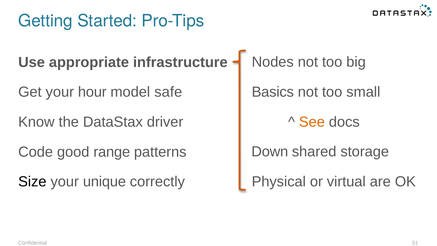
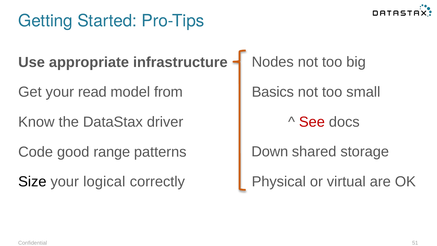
hour: hour -> read (92, 92)
safe: safe -> from (168, 92)
See colour: orange -> red (312, 122)
unique: unique -> logical (104, 182)
